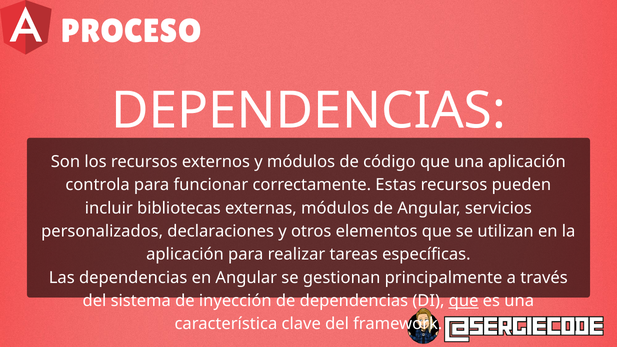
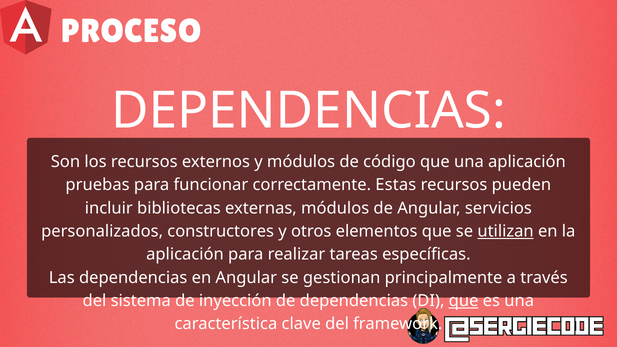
controla: controla -> pruebas (98, 185)
declaraciones: declaraciones -> constructores (221, 231)
utilizan underline: none -> present (506, 231)
